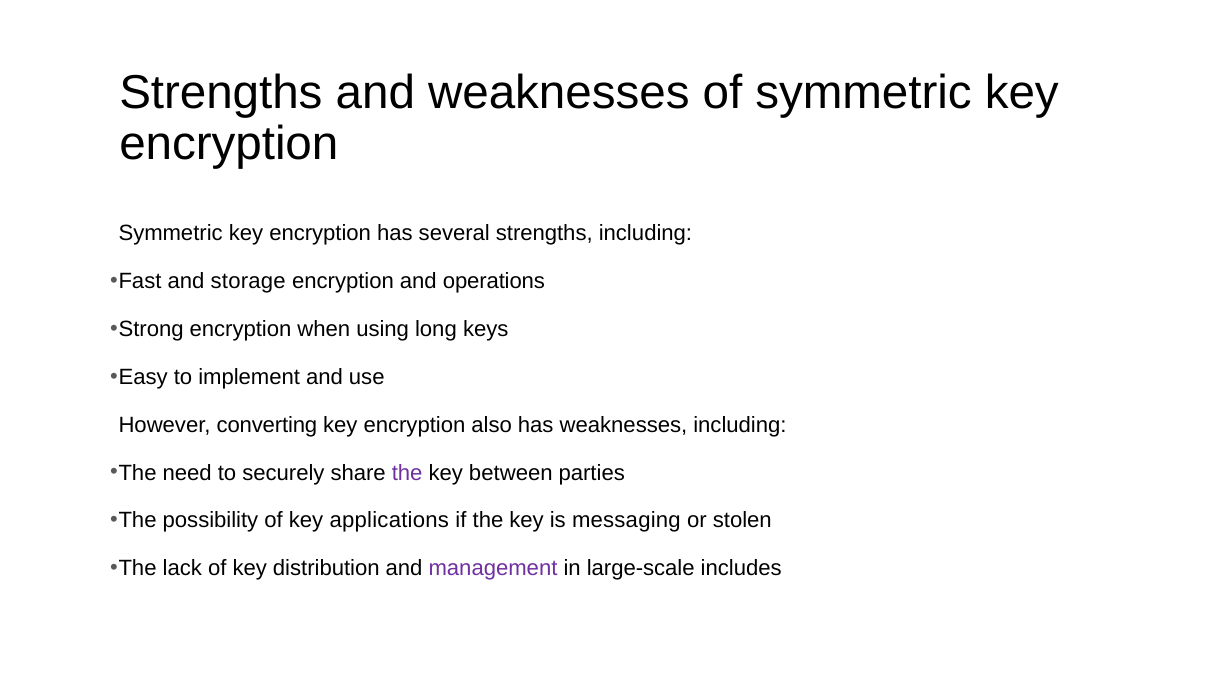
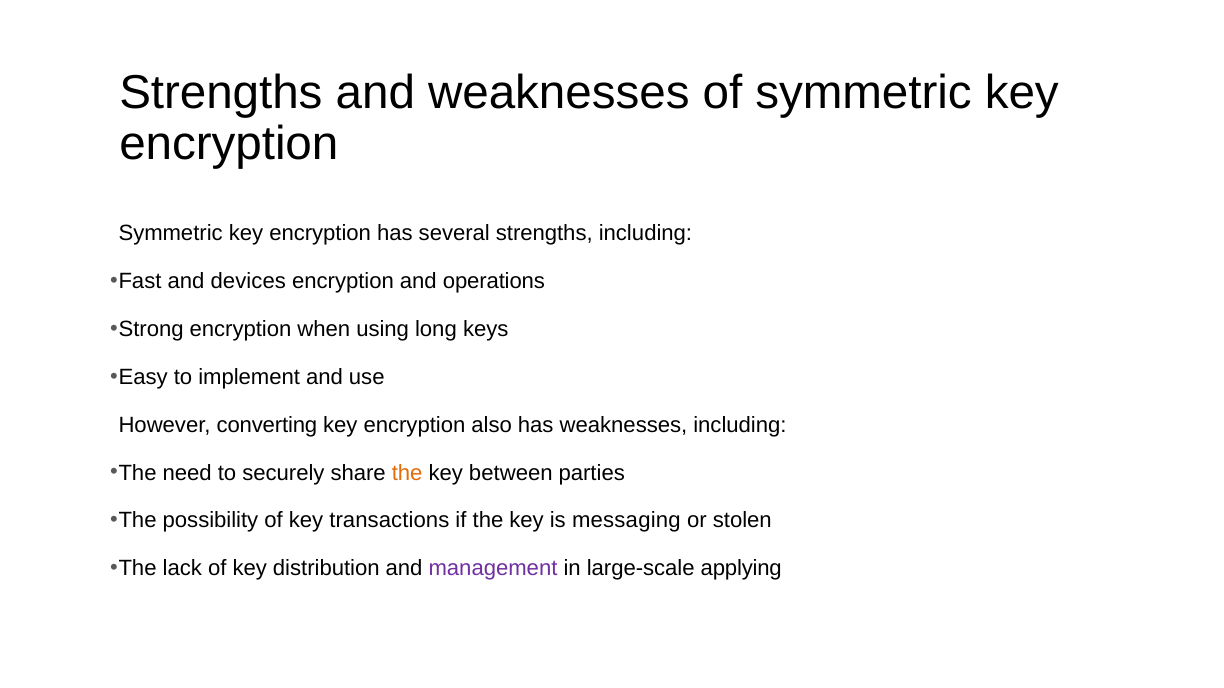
storage: storage -> devices (248, 282)
the colour: purple -> orange (407, 473)
applications: applications -> transactions (389, 521)
includes: includes -> applying (741, 569)
